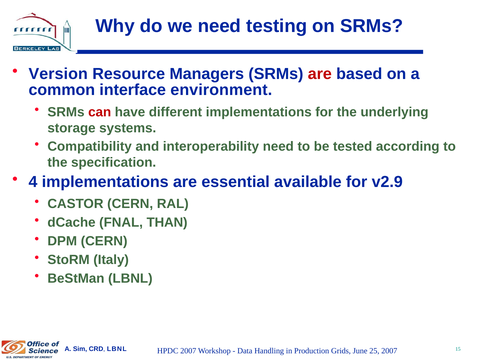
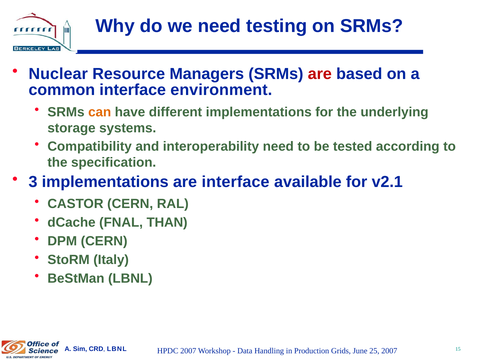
Version: Version -> Nuclear (58, 74)
can colour: red -> orange (100, 112)
4: 4 -> 3 (33, 182)
are essential: essential -> interface (236, 182)
v2.9: v2.9 -> v2.1 (387, 182)
